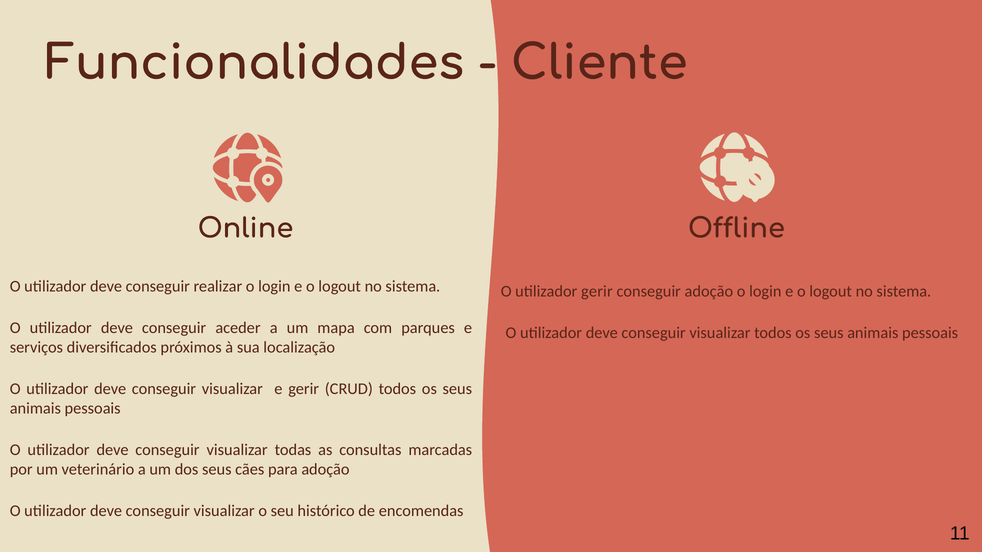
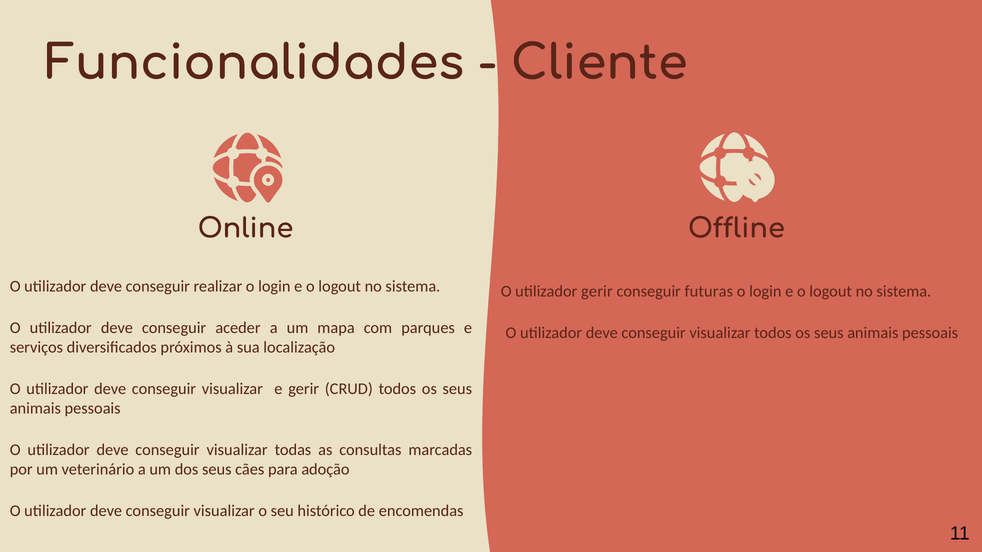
conseguir adoção: adoção -> futuras (709, 291)
